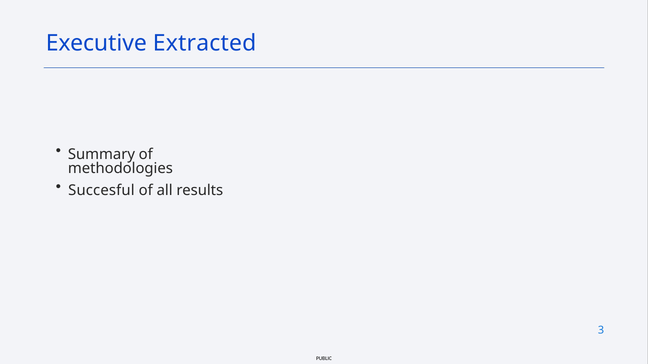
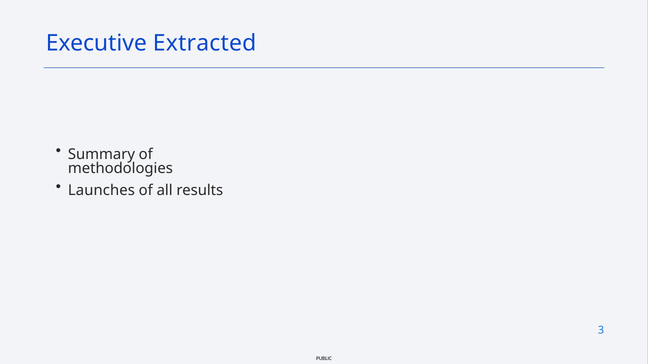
Succesful: Succesful -> Launches (101, 191)
